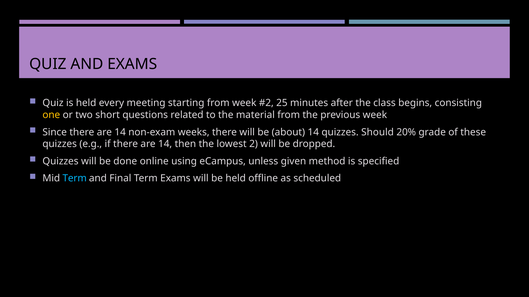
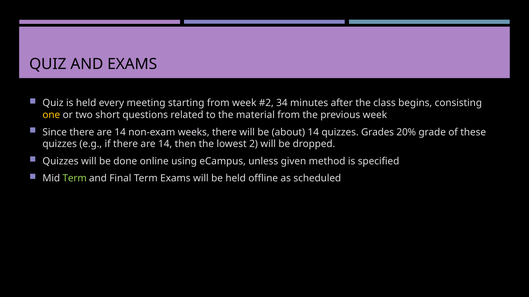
25: 25 -> 34 (282, 103)
Should: Should -> Grades (378, 132)
Term colour: light blue -> light green (75, 179)
